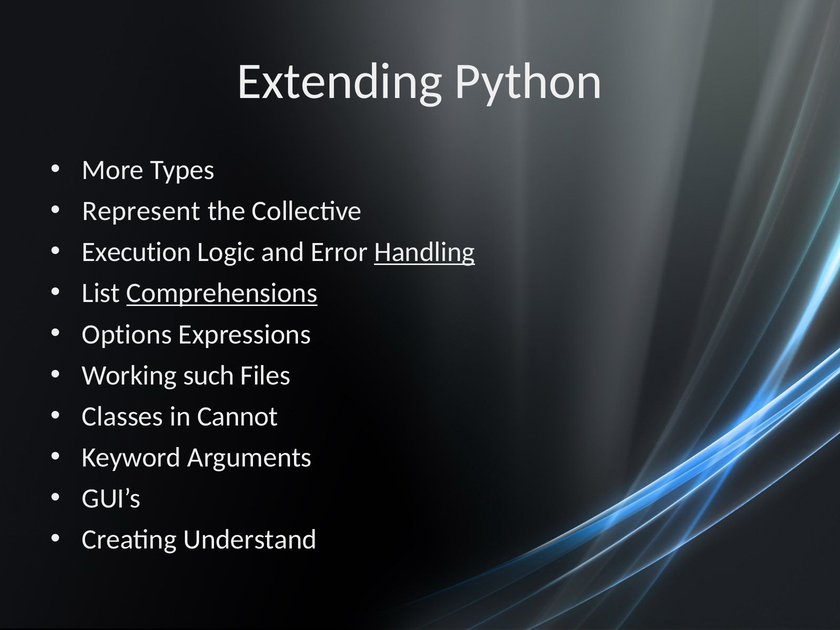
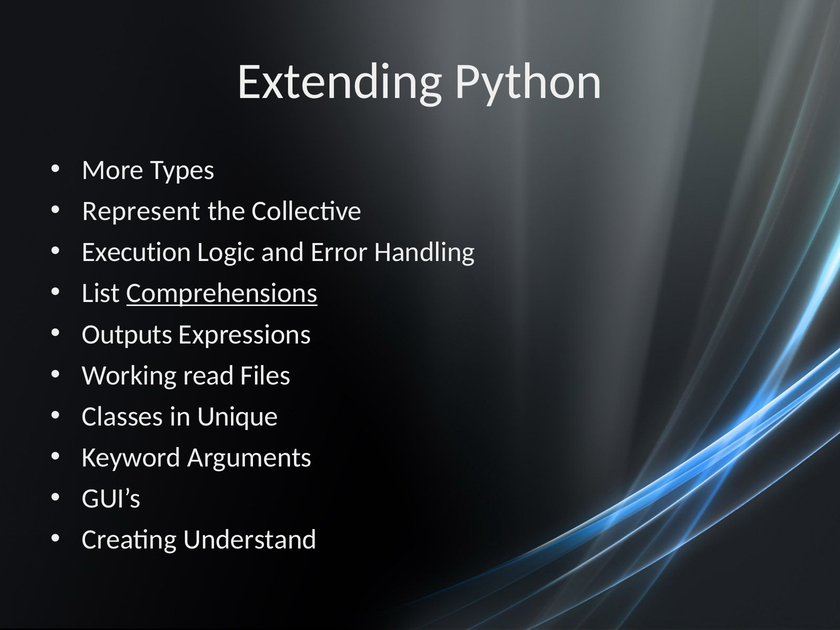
Handling underline: present -> none (425, 252)
Options: Options -> Outputs (127, 334)
such: such -> read (209, 375)
Cannot: Cannot -> Unique (238, 416)
